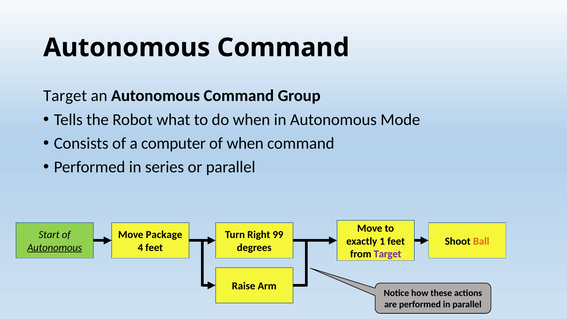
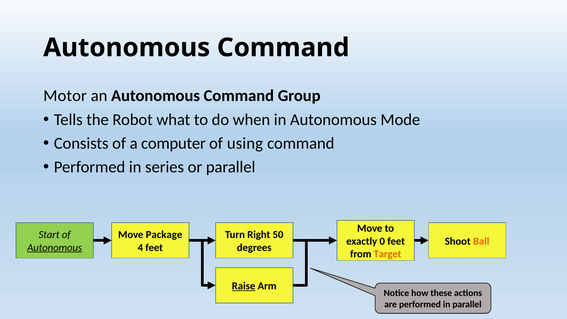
Target: Target -> Motor (65, 96)
of when: when -> using (245, 143)
99: 99 -> 50 (278, 235)
1: 1 -> 0 (382, 241)
Target colour: purple -> orange (388, 254)
Raise underline: none -> present (244, 286)
